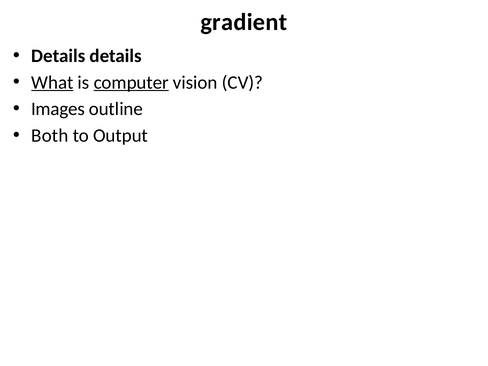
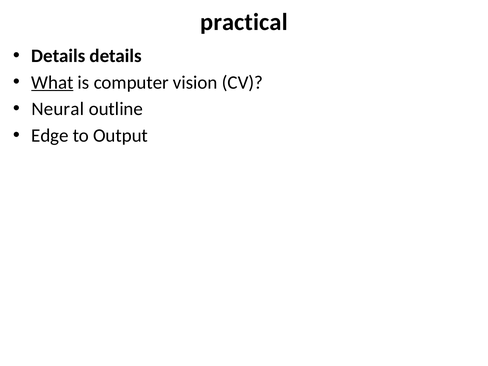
gradient: gradient -> practical (244, 22)
computer underline: present -> none (131, 82)
Images: Images -> Neural (58, 109)
Both: Both -> Edge (50, 136)
